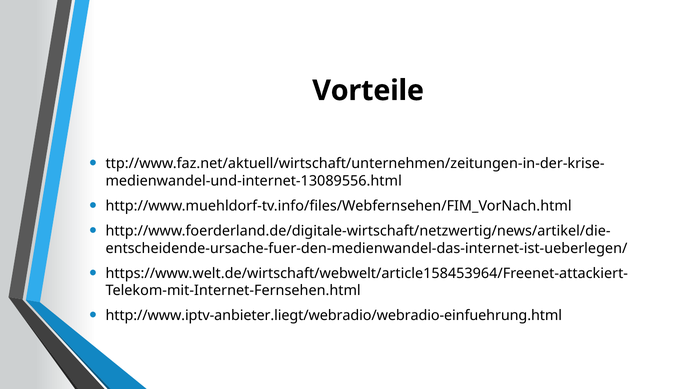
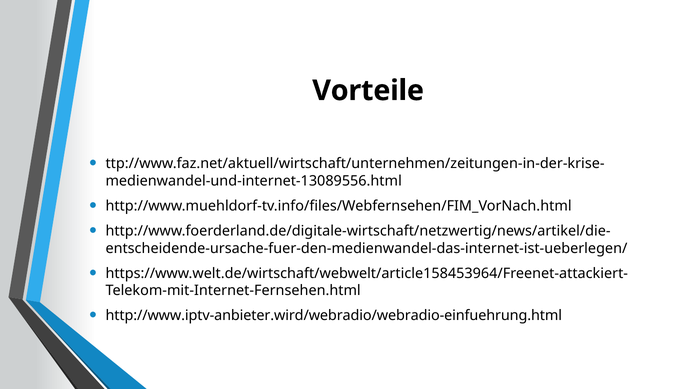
http://www.iptv-anbieter.liegt/webradio/webradio-einfuehrung.html: http://www.iptv-anbieter.liegt/webradio/webradio-einfuehrung.html -> http://www.iptv-anbieter.wird/webradio/webradio-einfuehrung.html (334, 315)
